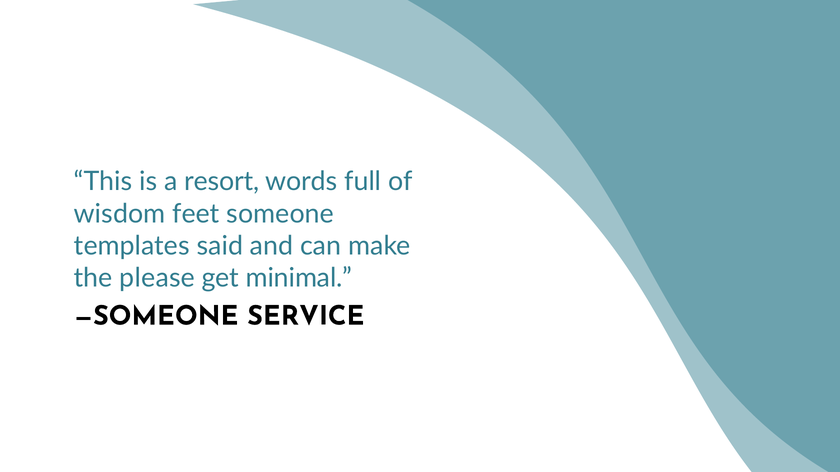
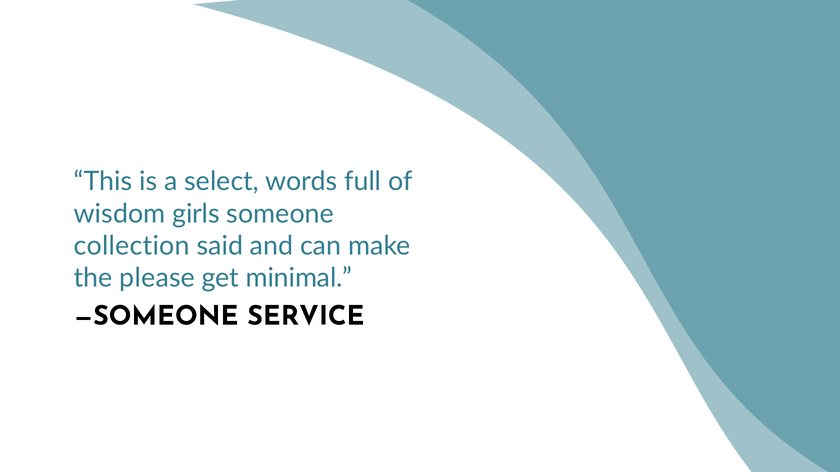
resort: resort -> select (222, 182)
feet: feet -> girls (196, 214)
templates: templates -> collection (132, 246)
